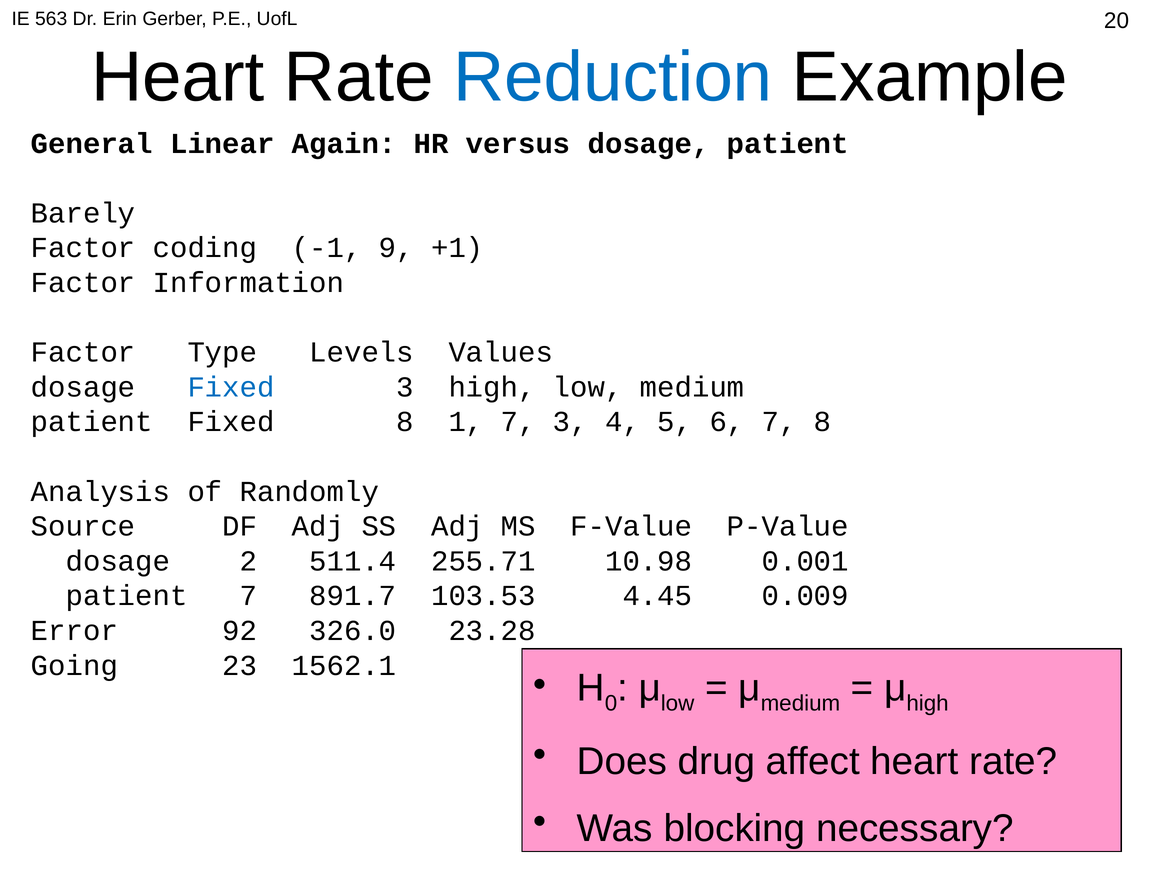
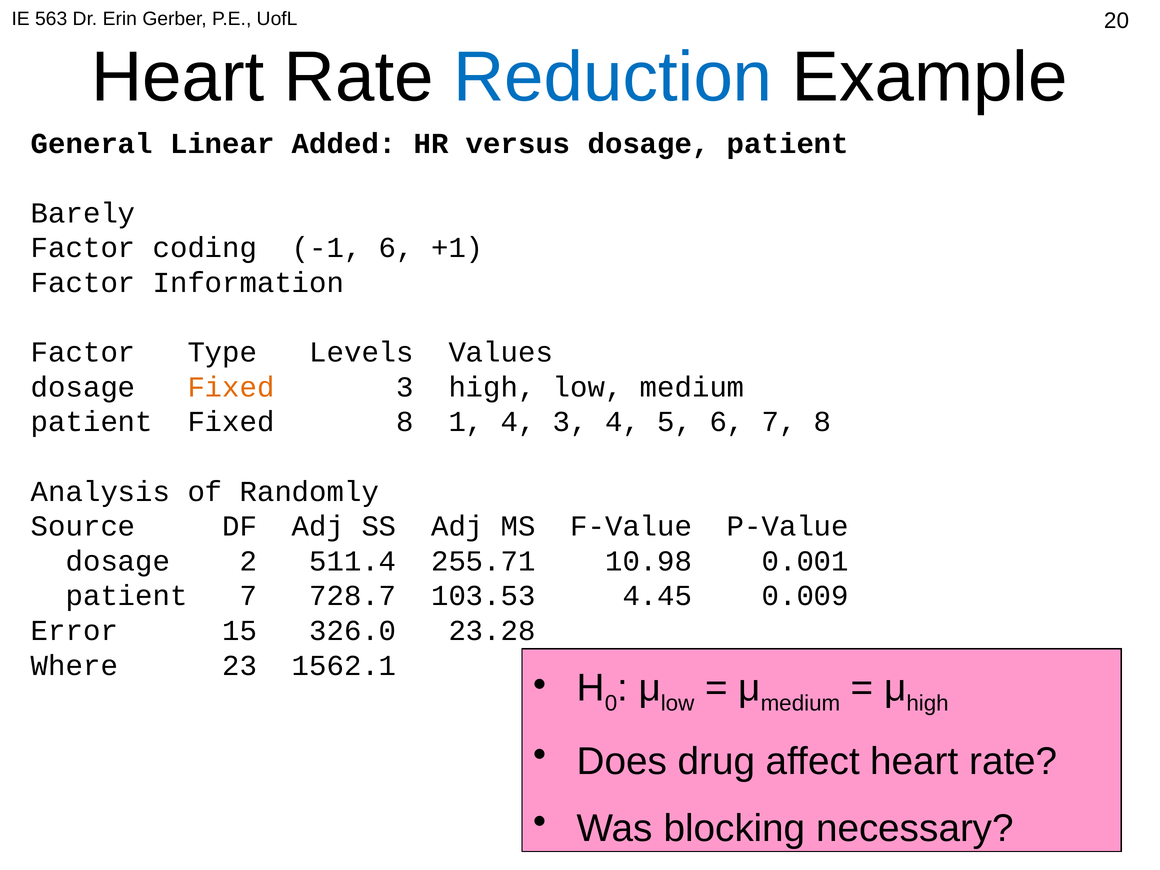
Again: Again -> Added (344, 143)
-1 9: 9 -> 6 (396, 248)
Fixed colour: blue -> orange (231, 387)
1 7: 7 -> 4 (518, 422)
891.7: 891.7 -> 728.7 (353, 596)
92: 92 -> 15 (240, 631)
Going: Going -> Where (74, 665)
